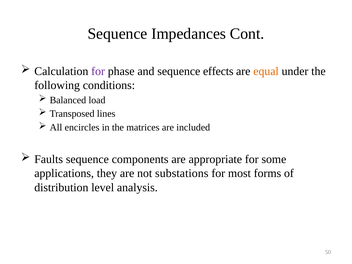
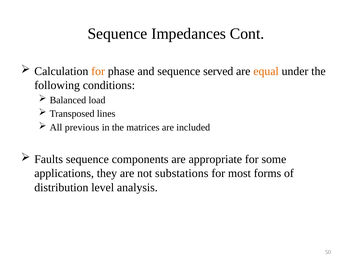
for colour: purple -> orange (98, 71)
effects: effects -> served (218, 71)
encircles: encircles -> previous (82, 127)
